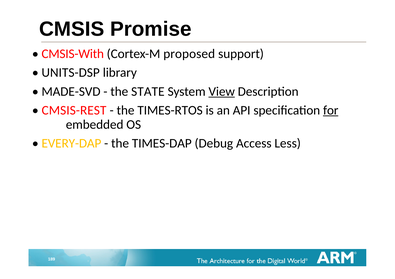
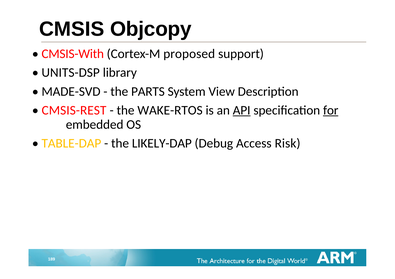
Promise: Promise -> Objcopy (151, 29)
STATE: STATE -> PARTS (148, 91)
View underline: present -> none (222, 91)
TIMES-RTOS: TIMES-RTOS -> WAKE-RTOS (170, 110)
API underline: none -> present (242, 110)
EVERY-DAP: EVERY-DAP -> TABLE-DAP (71, 143)
TIMES-DAP: TIMES-DAP -> LIKELY-DAP (162, 143)
Less: Less -> Risk (288, 143)
